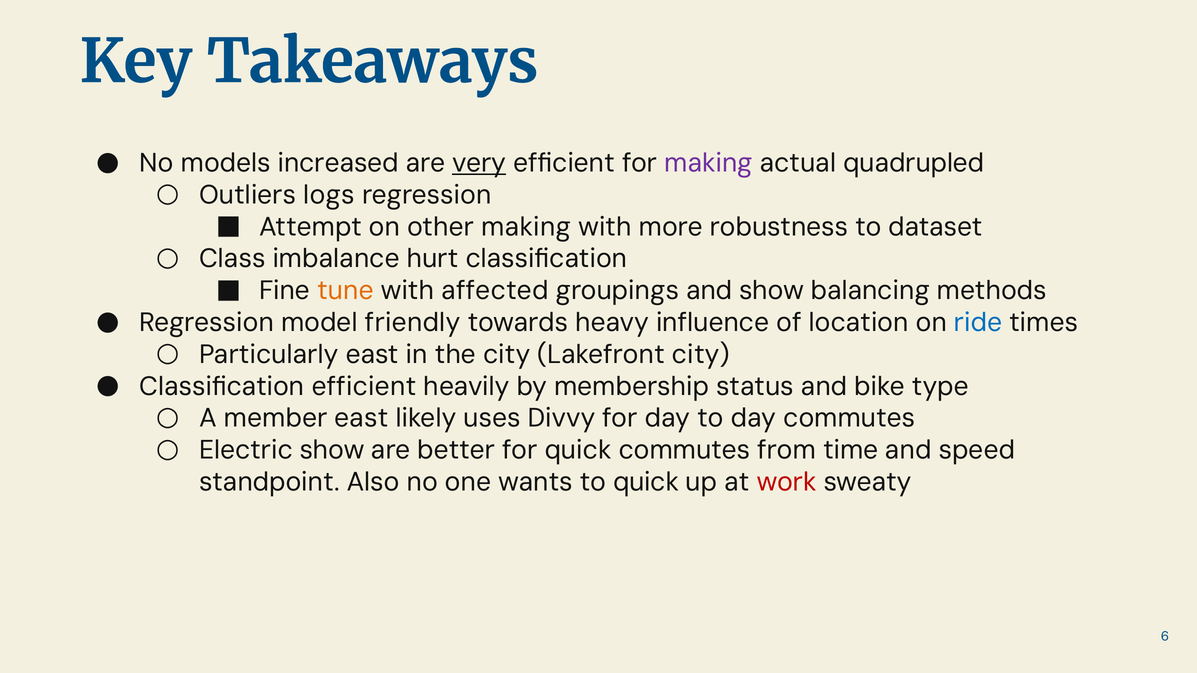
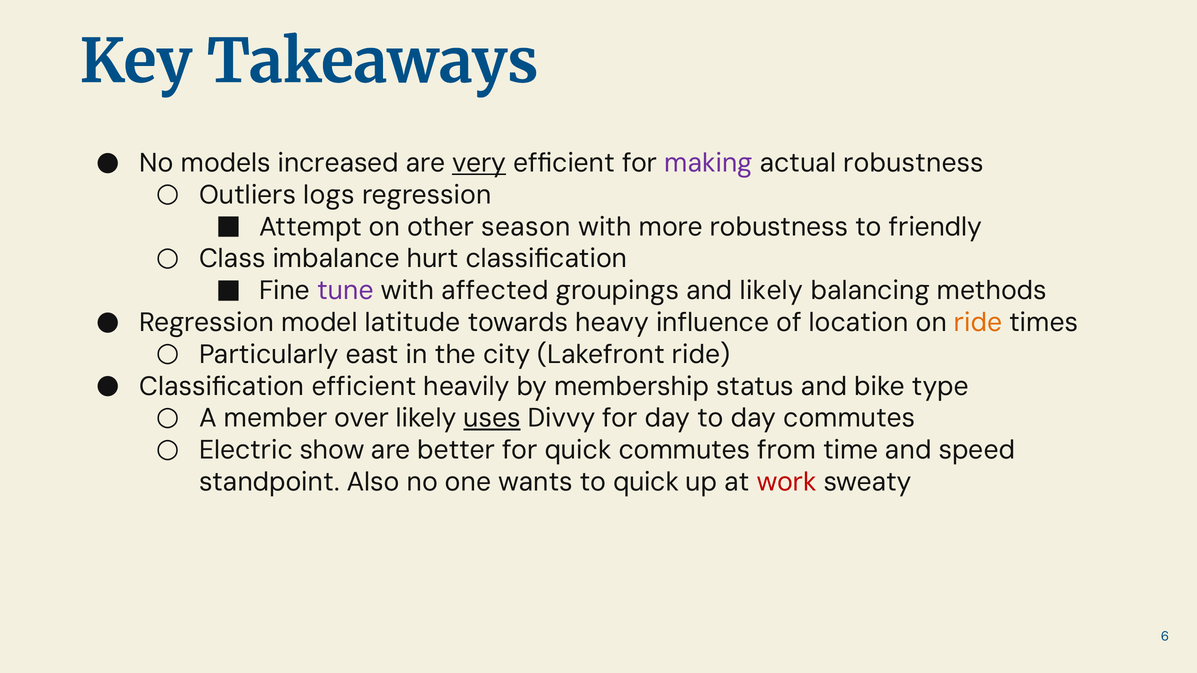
actual quadrupled: quadrupled -> robustness (914, 163)
other making: making -> season (526, 227)
dataset: dataset -> friendly (935, 227)
tune colour: orange -> purple (345, 291)
and show: show -> likely (771, 291)
friendly: friendly -> latitude (413, 323)
ride colour: blue -> orange (978, 323)
Lakefront city: city -> ride (701, 355)
member east: east -> over (362, 418)
uses underline: none -> present (492, 418)
